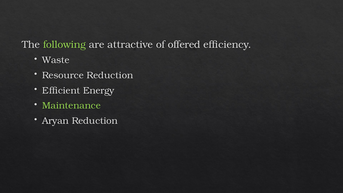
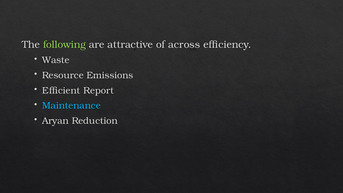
offered: offered -> across (184, 45)
Resource Reduction: Reduction -> Emissions (110, 75)
Energy: Energy -> Report (99, 90)
Maintenance colour: light green -> light blue (71, 106)
